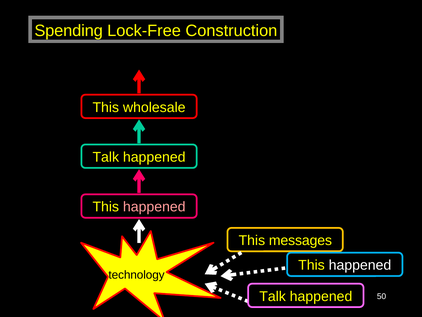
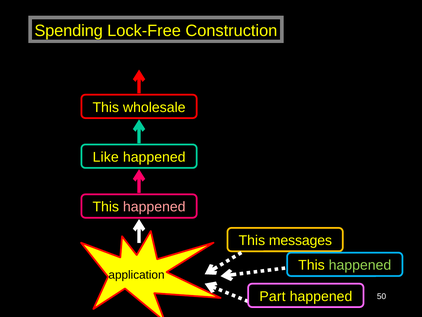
Talk: Talk -> Like (106, 157)
happened colour: white -> light green (360, 265)
technology: technology -> application (137, 275)
Talk: Talk -> Part (272, 296)
